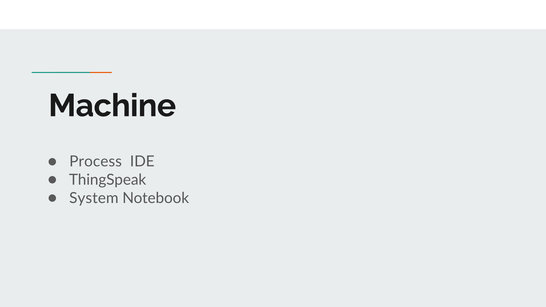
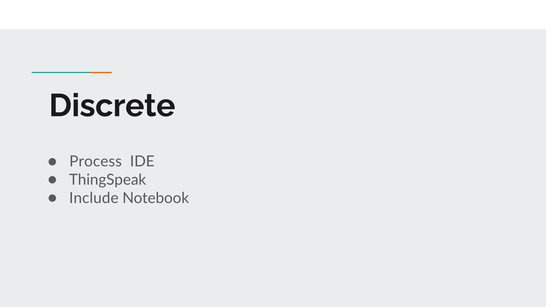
Machine: Machine -> Discrete (112, 106)
System: System -> Include (94, 198)
